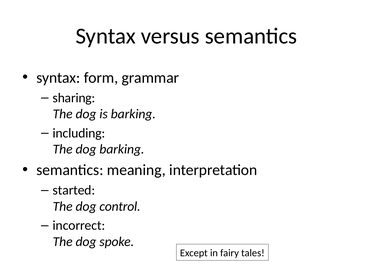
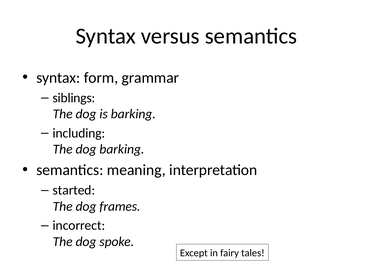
sharing: sharing -> siblings (74, 98)
control: control -> frames (120, 206)
